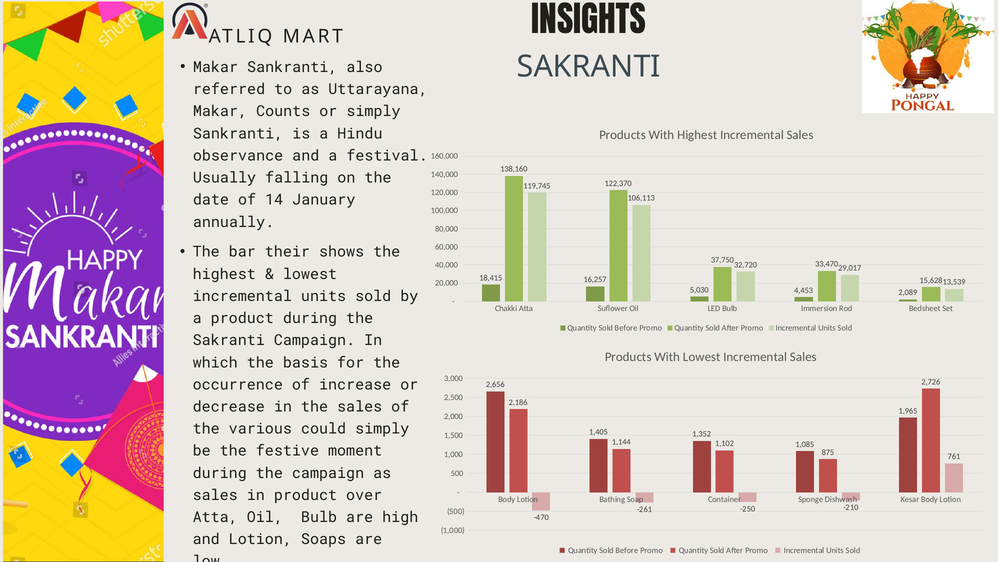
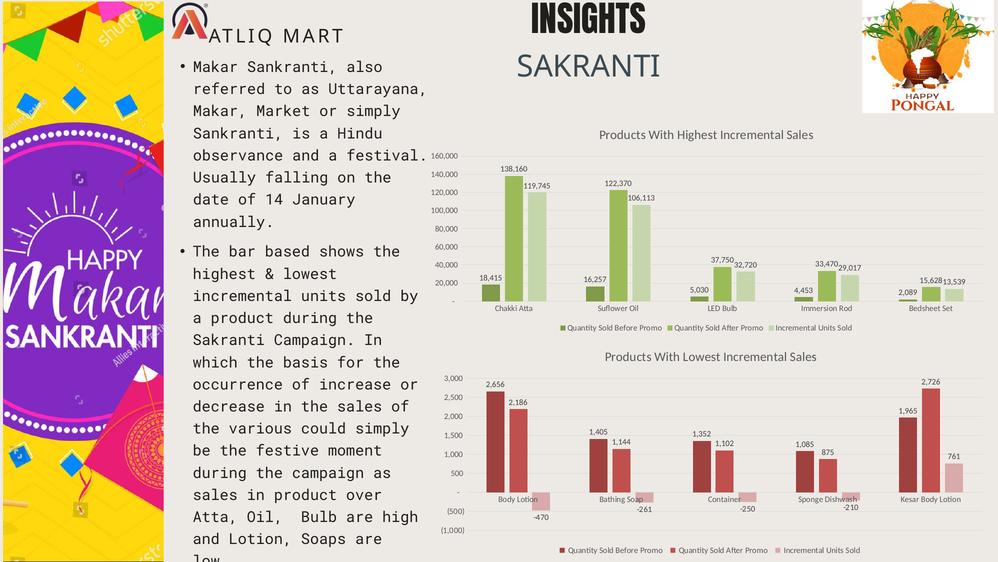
Counts: Counts -> Market (283, 111)
their: their -> based (287, 252)
